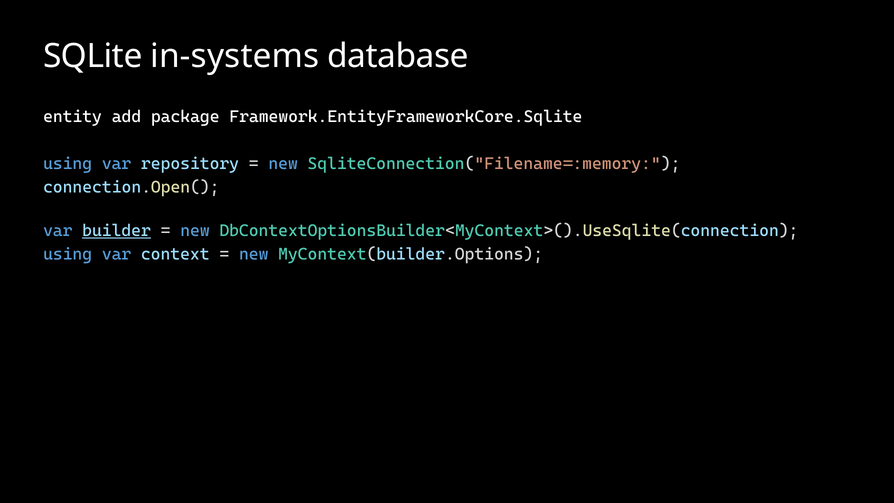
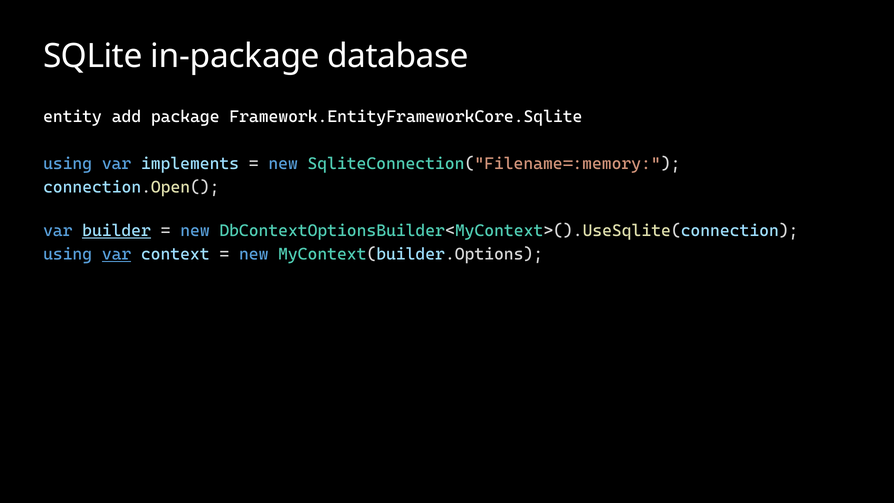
in-systems: in-systems -> in-package (235, 56)
repository: repository -> implements (190, 164)
var underline: none -> present (117, 254)
